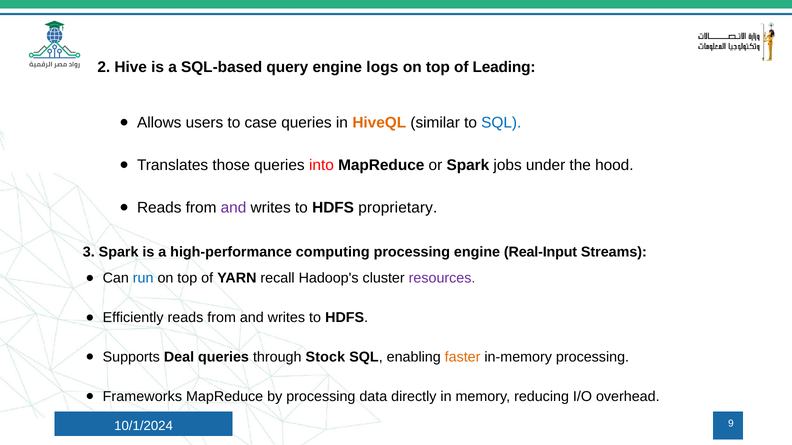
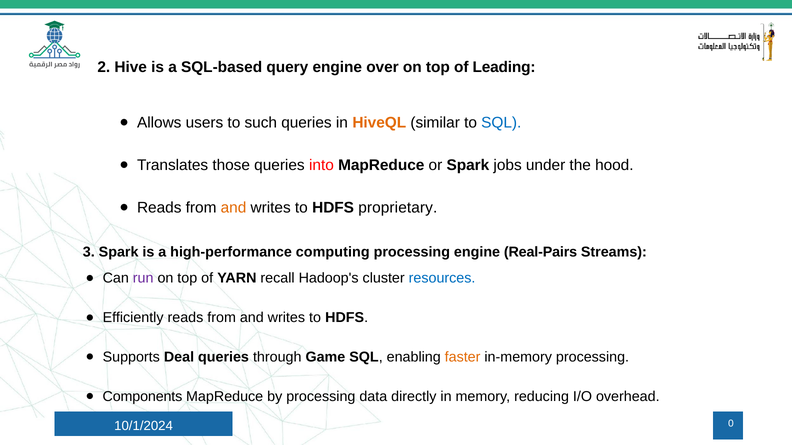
logs: logs -> over (382, 67)
case: case -> such (261, 123)
and colour: purple -> orange (234, 208)
Real-Input: Real-Input -> Real-Pairs (541, 252)
run colour: blue -> purple (143, 279)
resources colour: purple -> blue (442, 279)
Stock: Stock -> Game (325, 357)
Frameworks: Frameworks -> Components (142, 397)
9: 9 -> 0 (731, 424)
